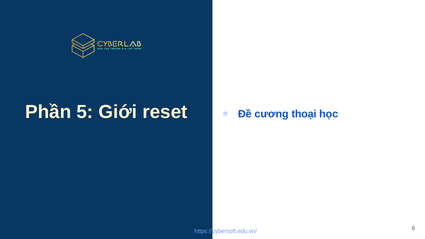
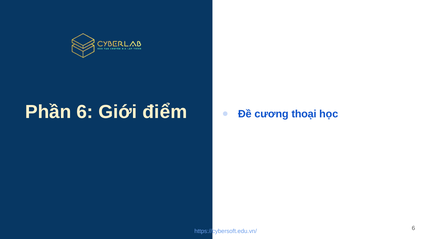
Phần 5: 5 -> 6 (85, 112)
reset: reset -> điểm (165, 112)
